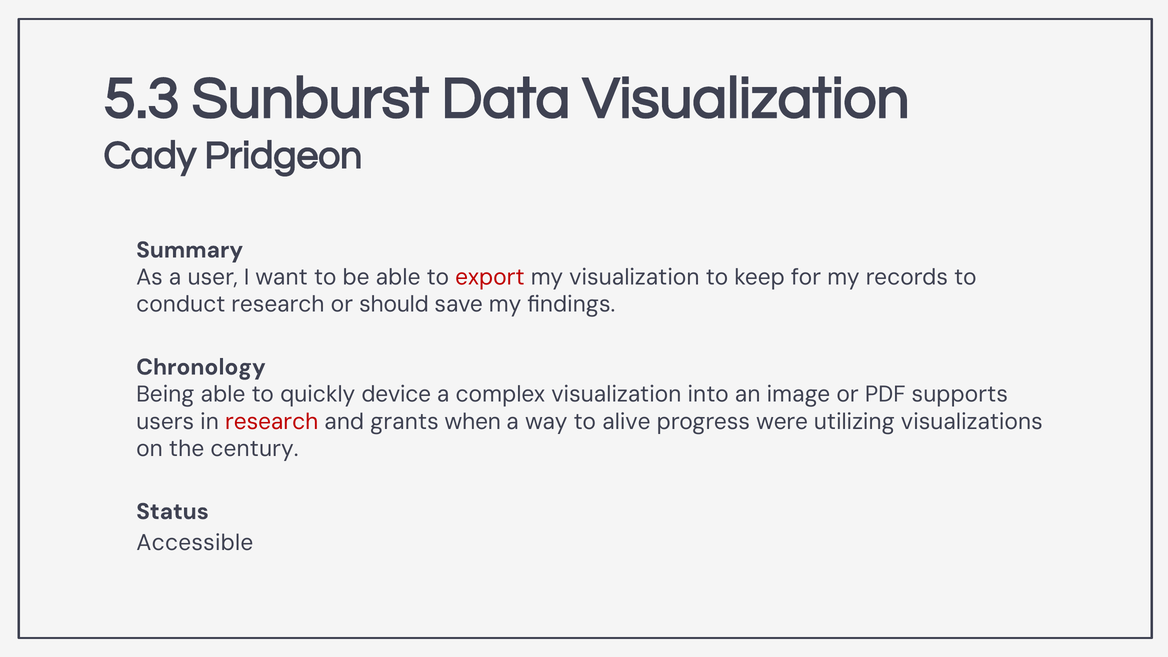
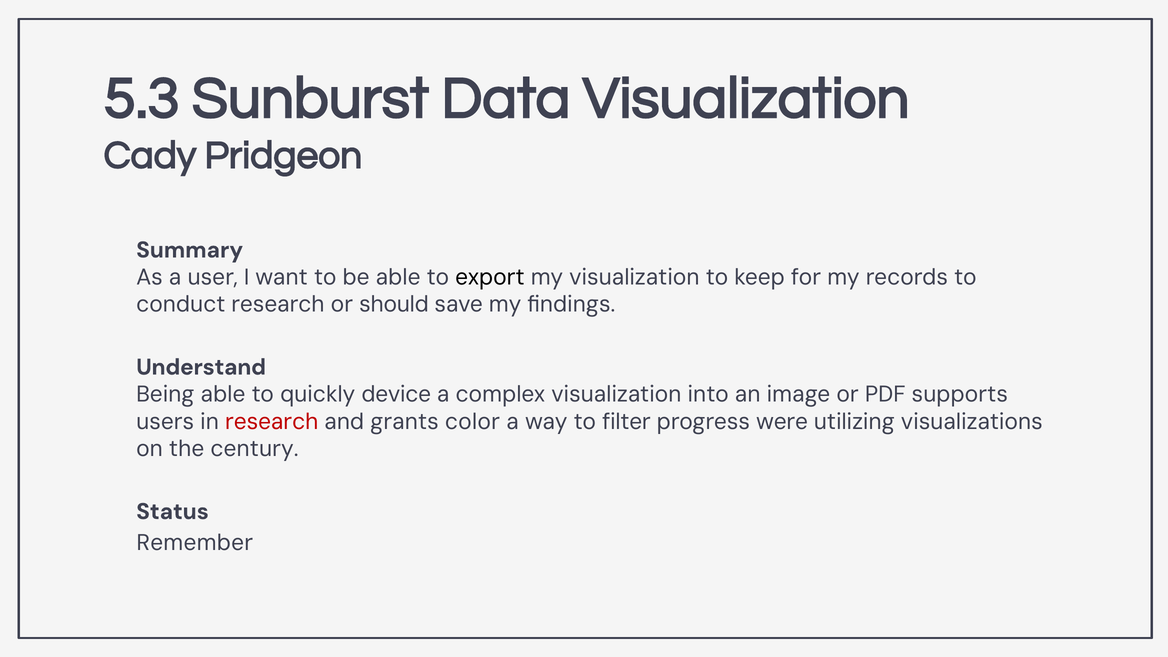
export colour: red -> black (490, 277)
Chronology: Chronology -> Understand (201, 367)
when: when -> color (472, 422)
alive: alive -> filter (627, 422)
Accessible: Accessible -> Remember (195, 543)
